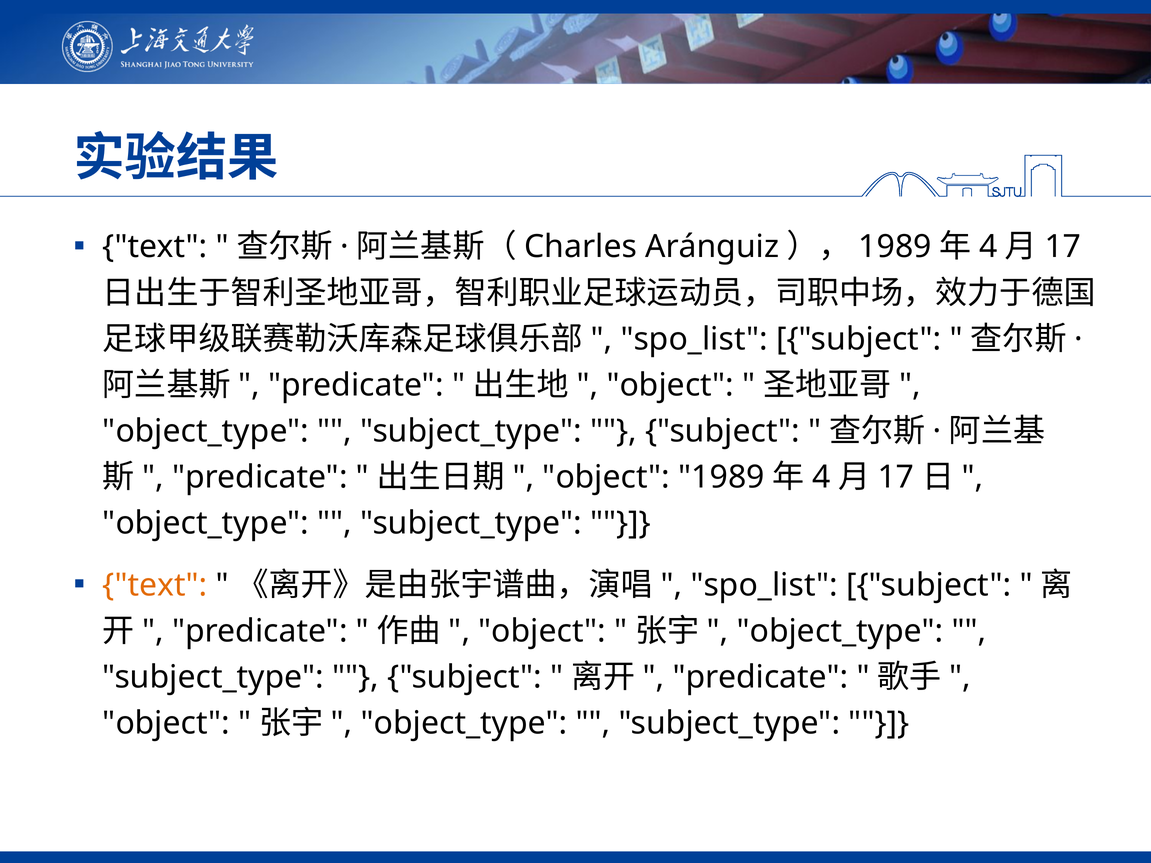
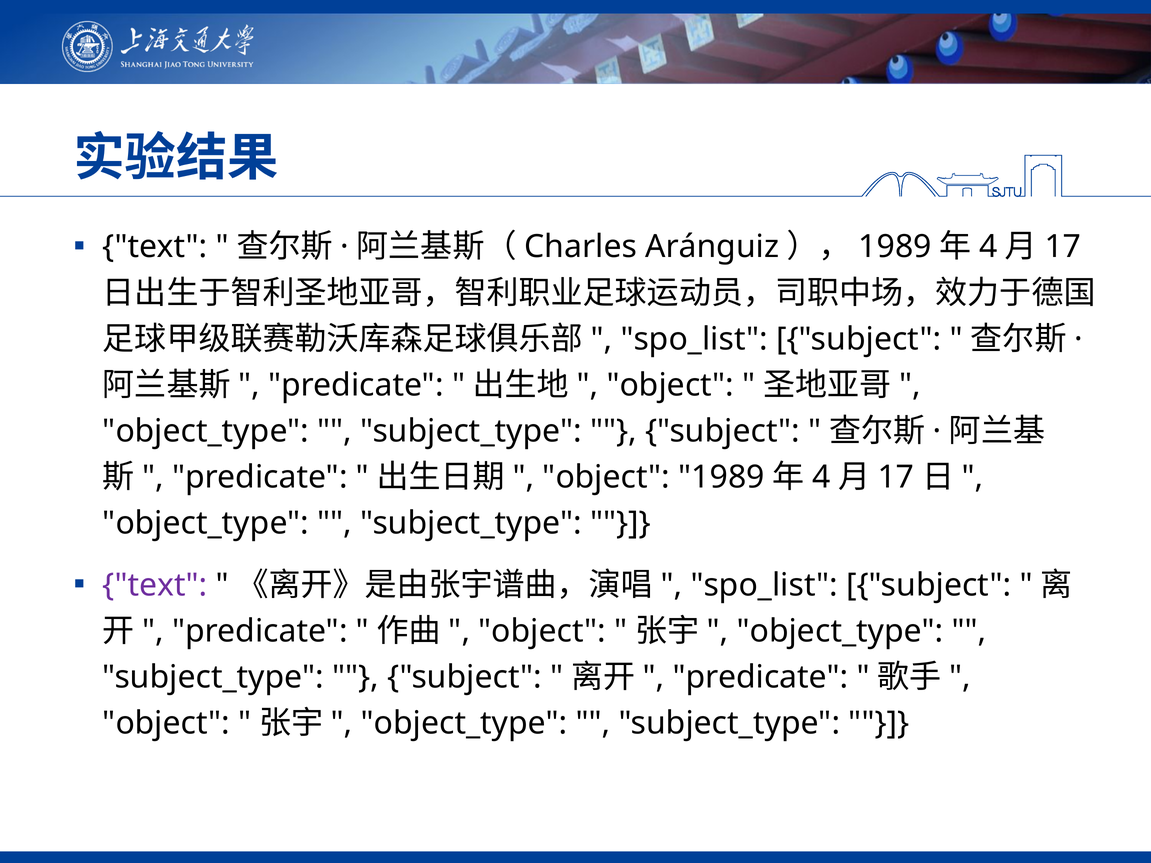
text colour: orange -> purple (155, 585)
